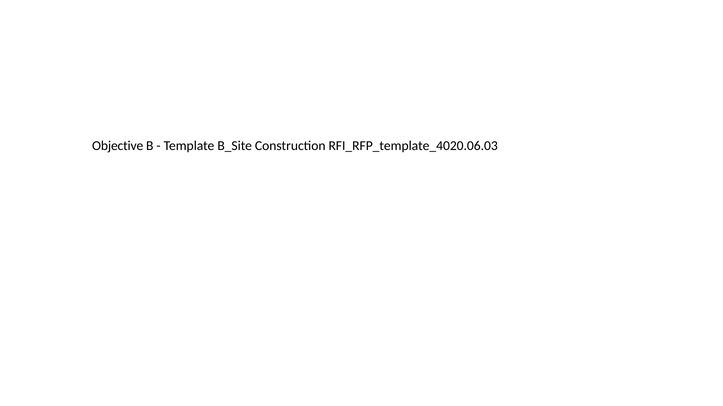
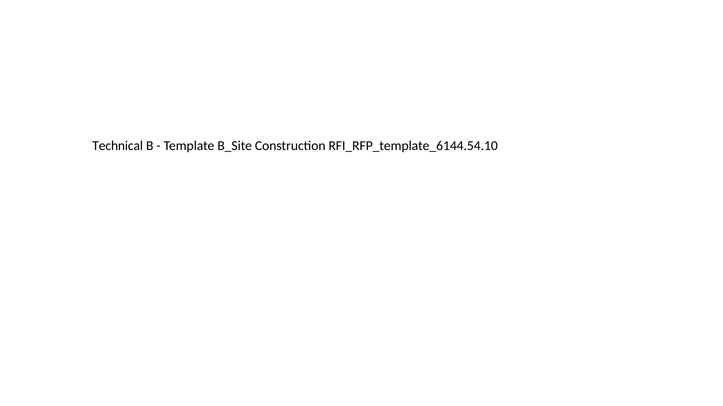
Objective: Objective -> Technical (118, 146)
RFI_RFP_template_4020.06.03: RFI_RFP_template_4020.06.03 -> RFI_RFP_template_6144.54.10 (413, 146)
